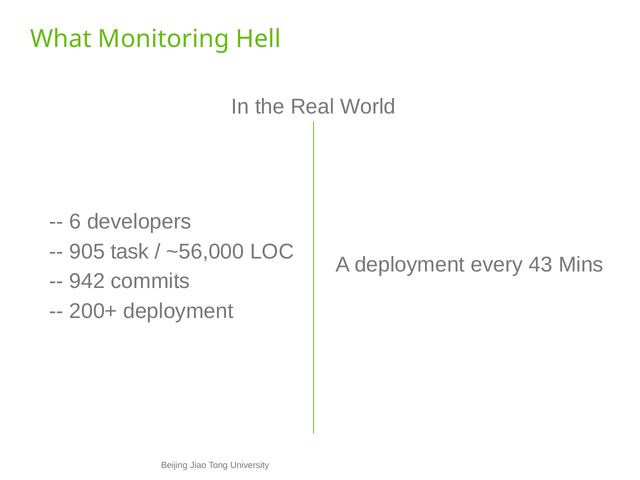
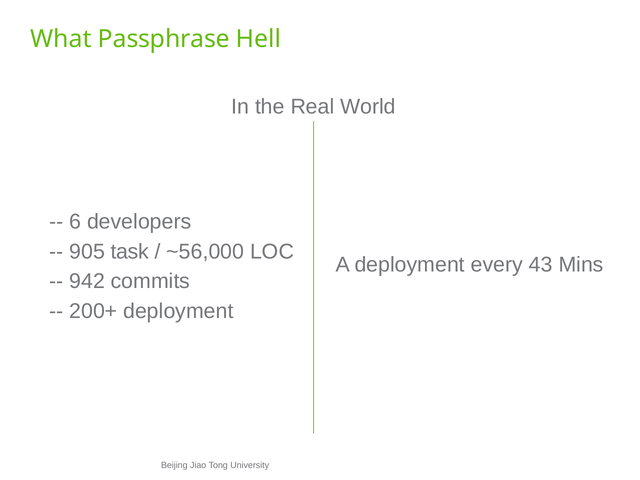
Monitoring: Monitoring -> Passphrase (164, 39)
